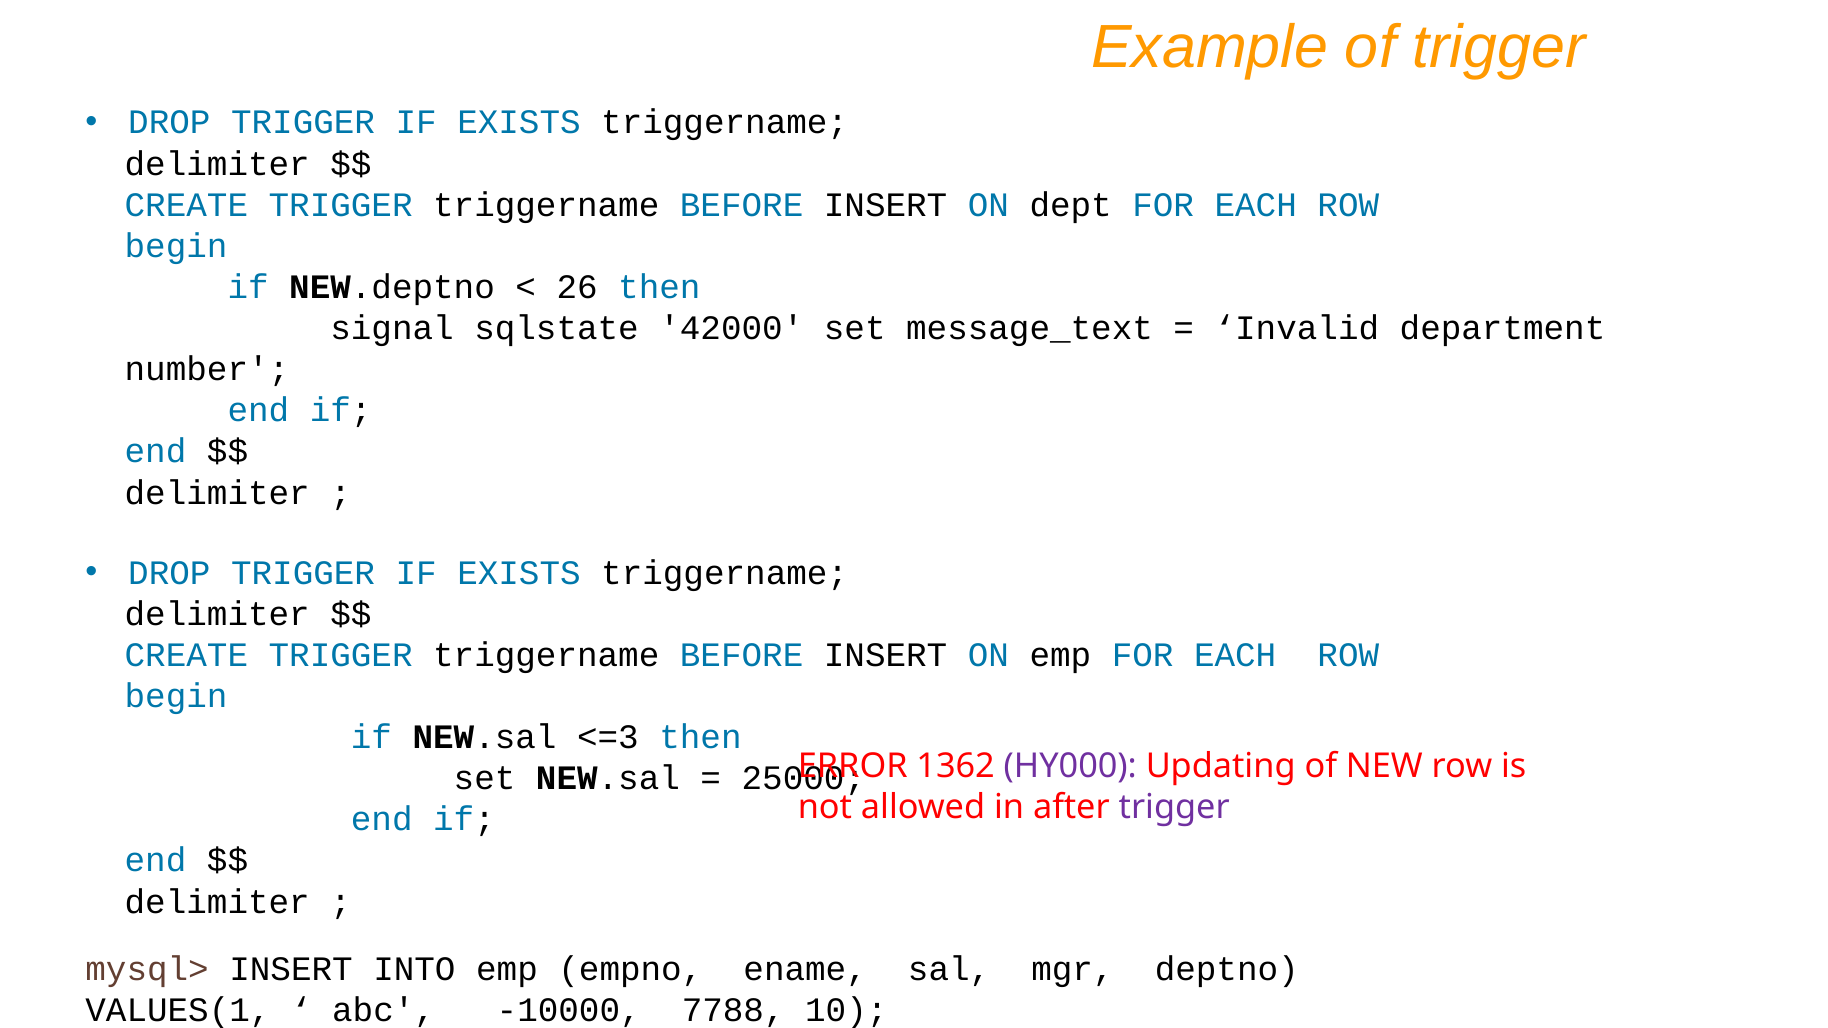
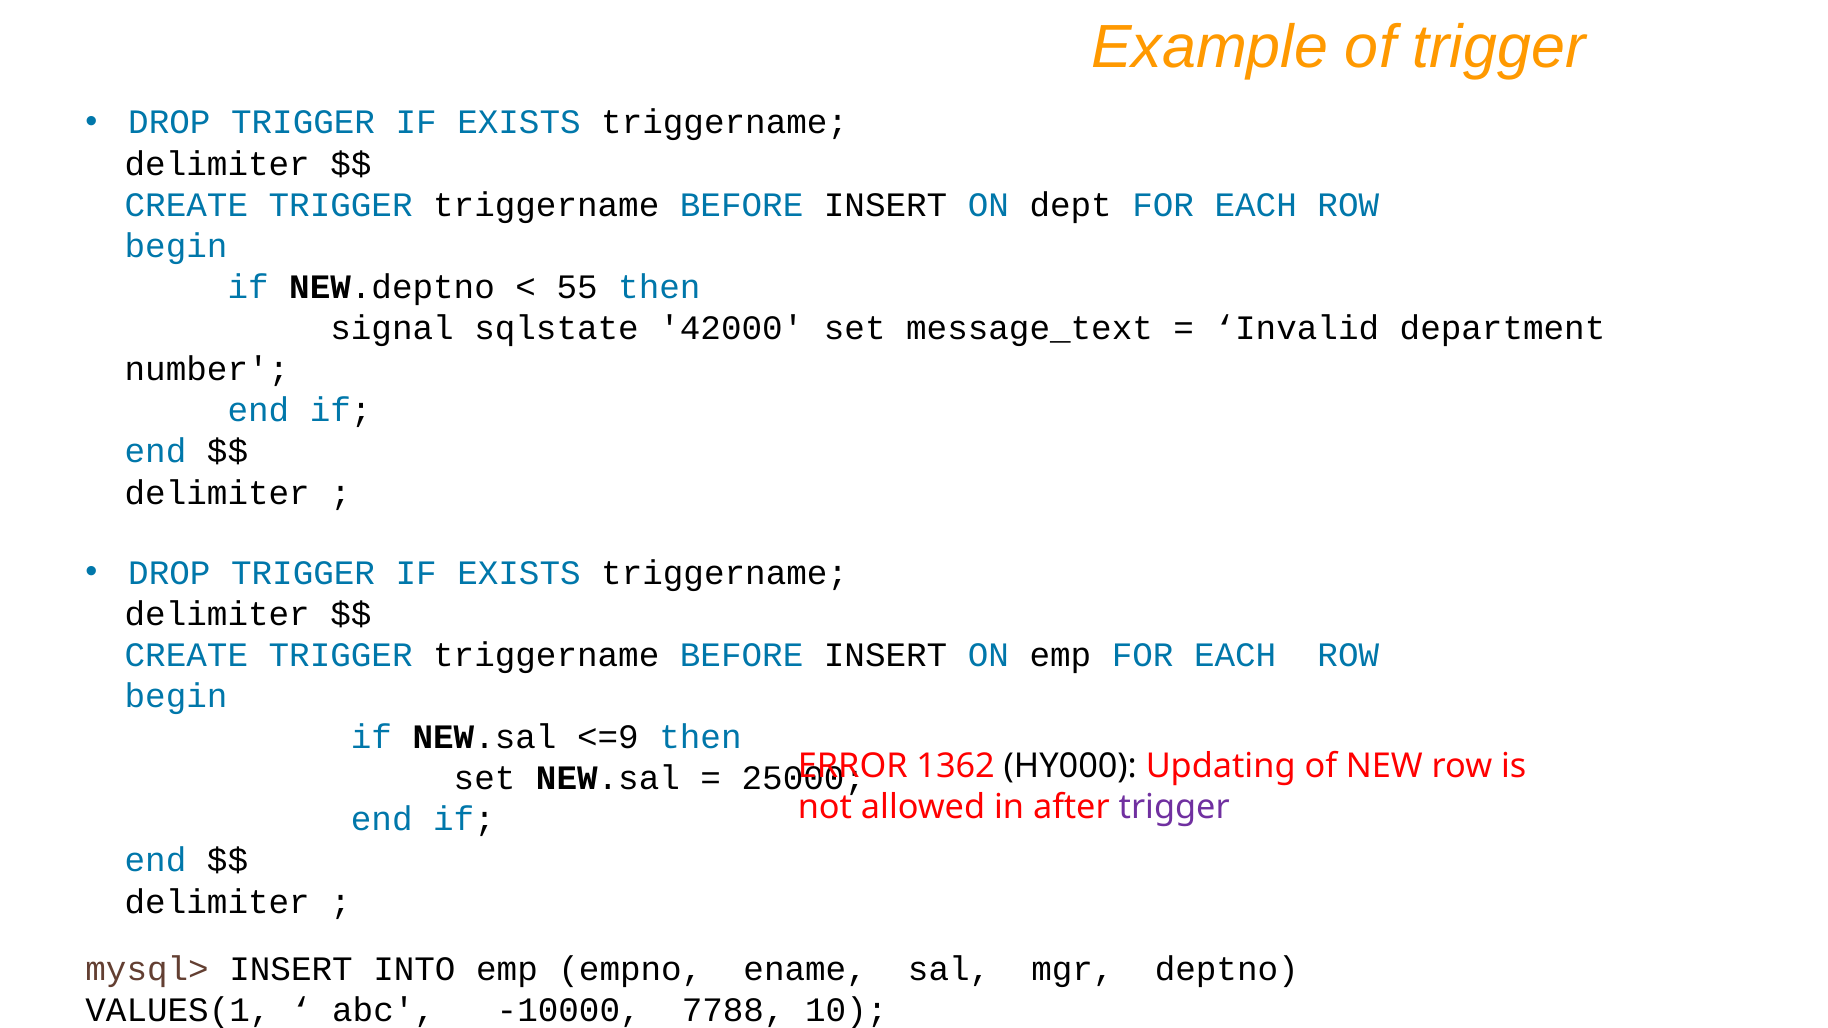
26: 26 -> 55 (577, 287)
<=3: <=3 -> <=9 (608, 737)
HY000 colour: purple -> black (1070, 767)
